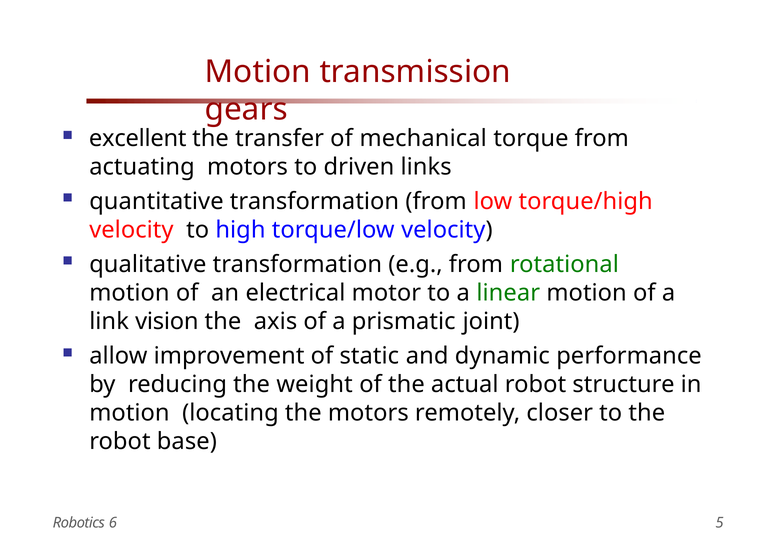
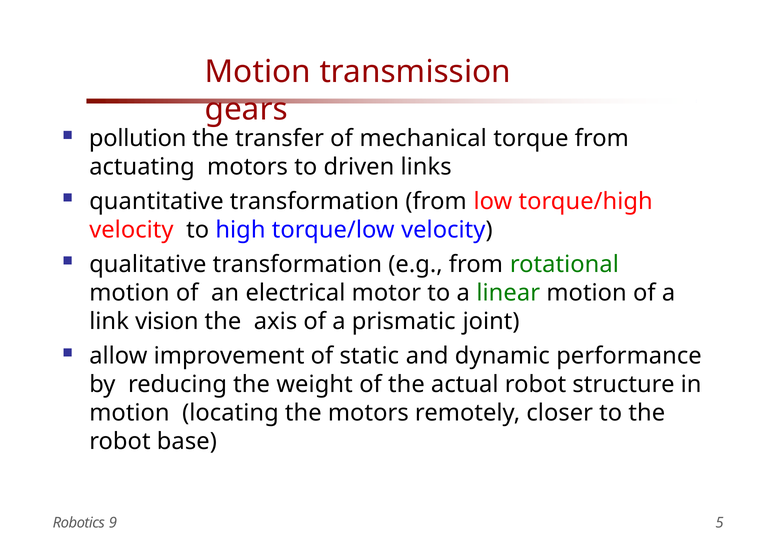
excellent: excellent -> pollution (138, 138)
6: 6 -> 9 (113, 523)
